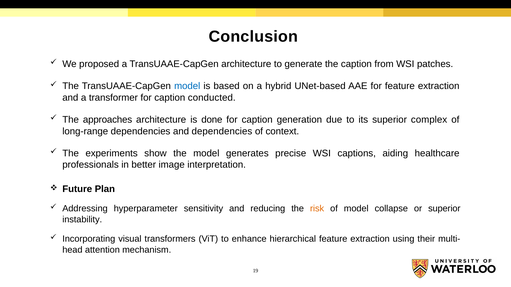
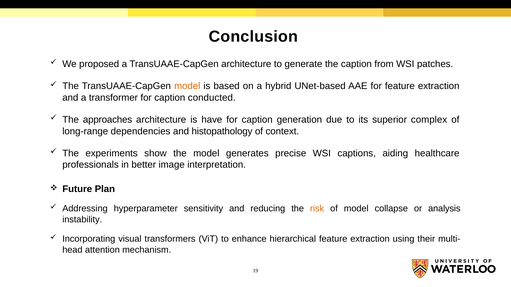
model colour: blue -> orange (187, 86)
done: done -> have (212, 120)
and dependencies: dependencies -> histopathology (222, 131)
or superior: superior -> analysis (444, 209)
